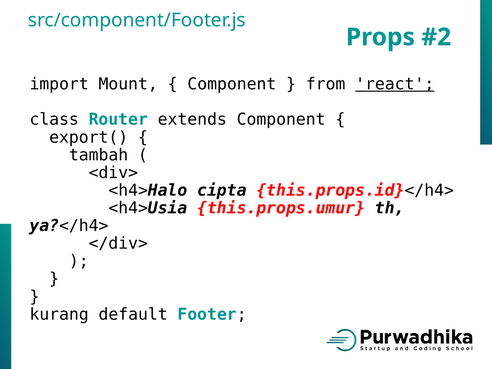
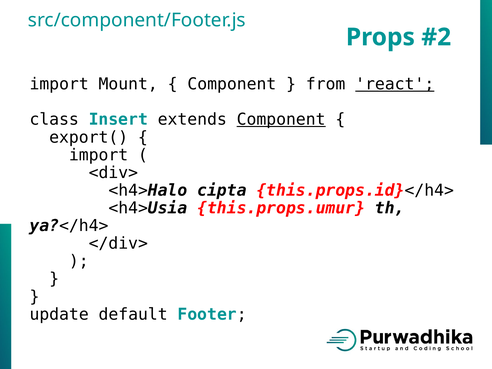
Router: Router -> Insert (118, 120)
Component underline: none -> present (281, 120)
tambah: tambah -> import (99, 155)
kurang: kurang -> update (59, 314)
